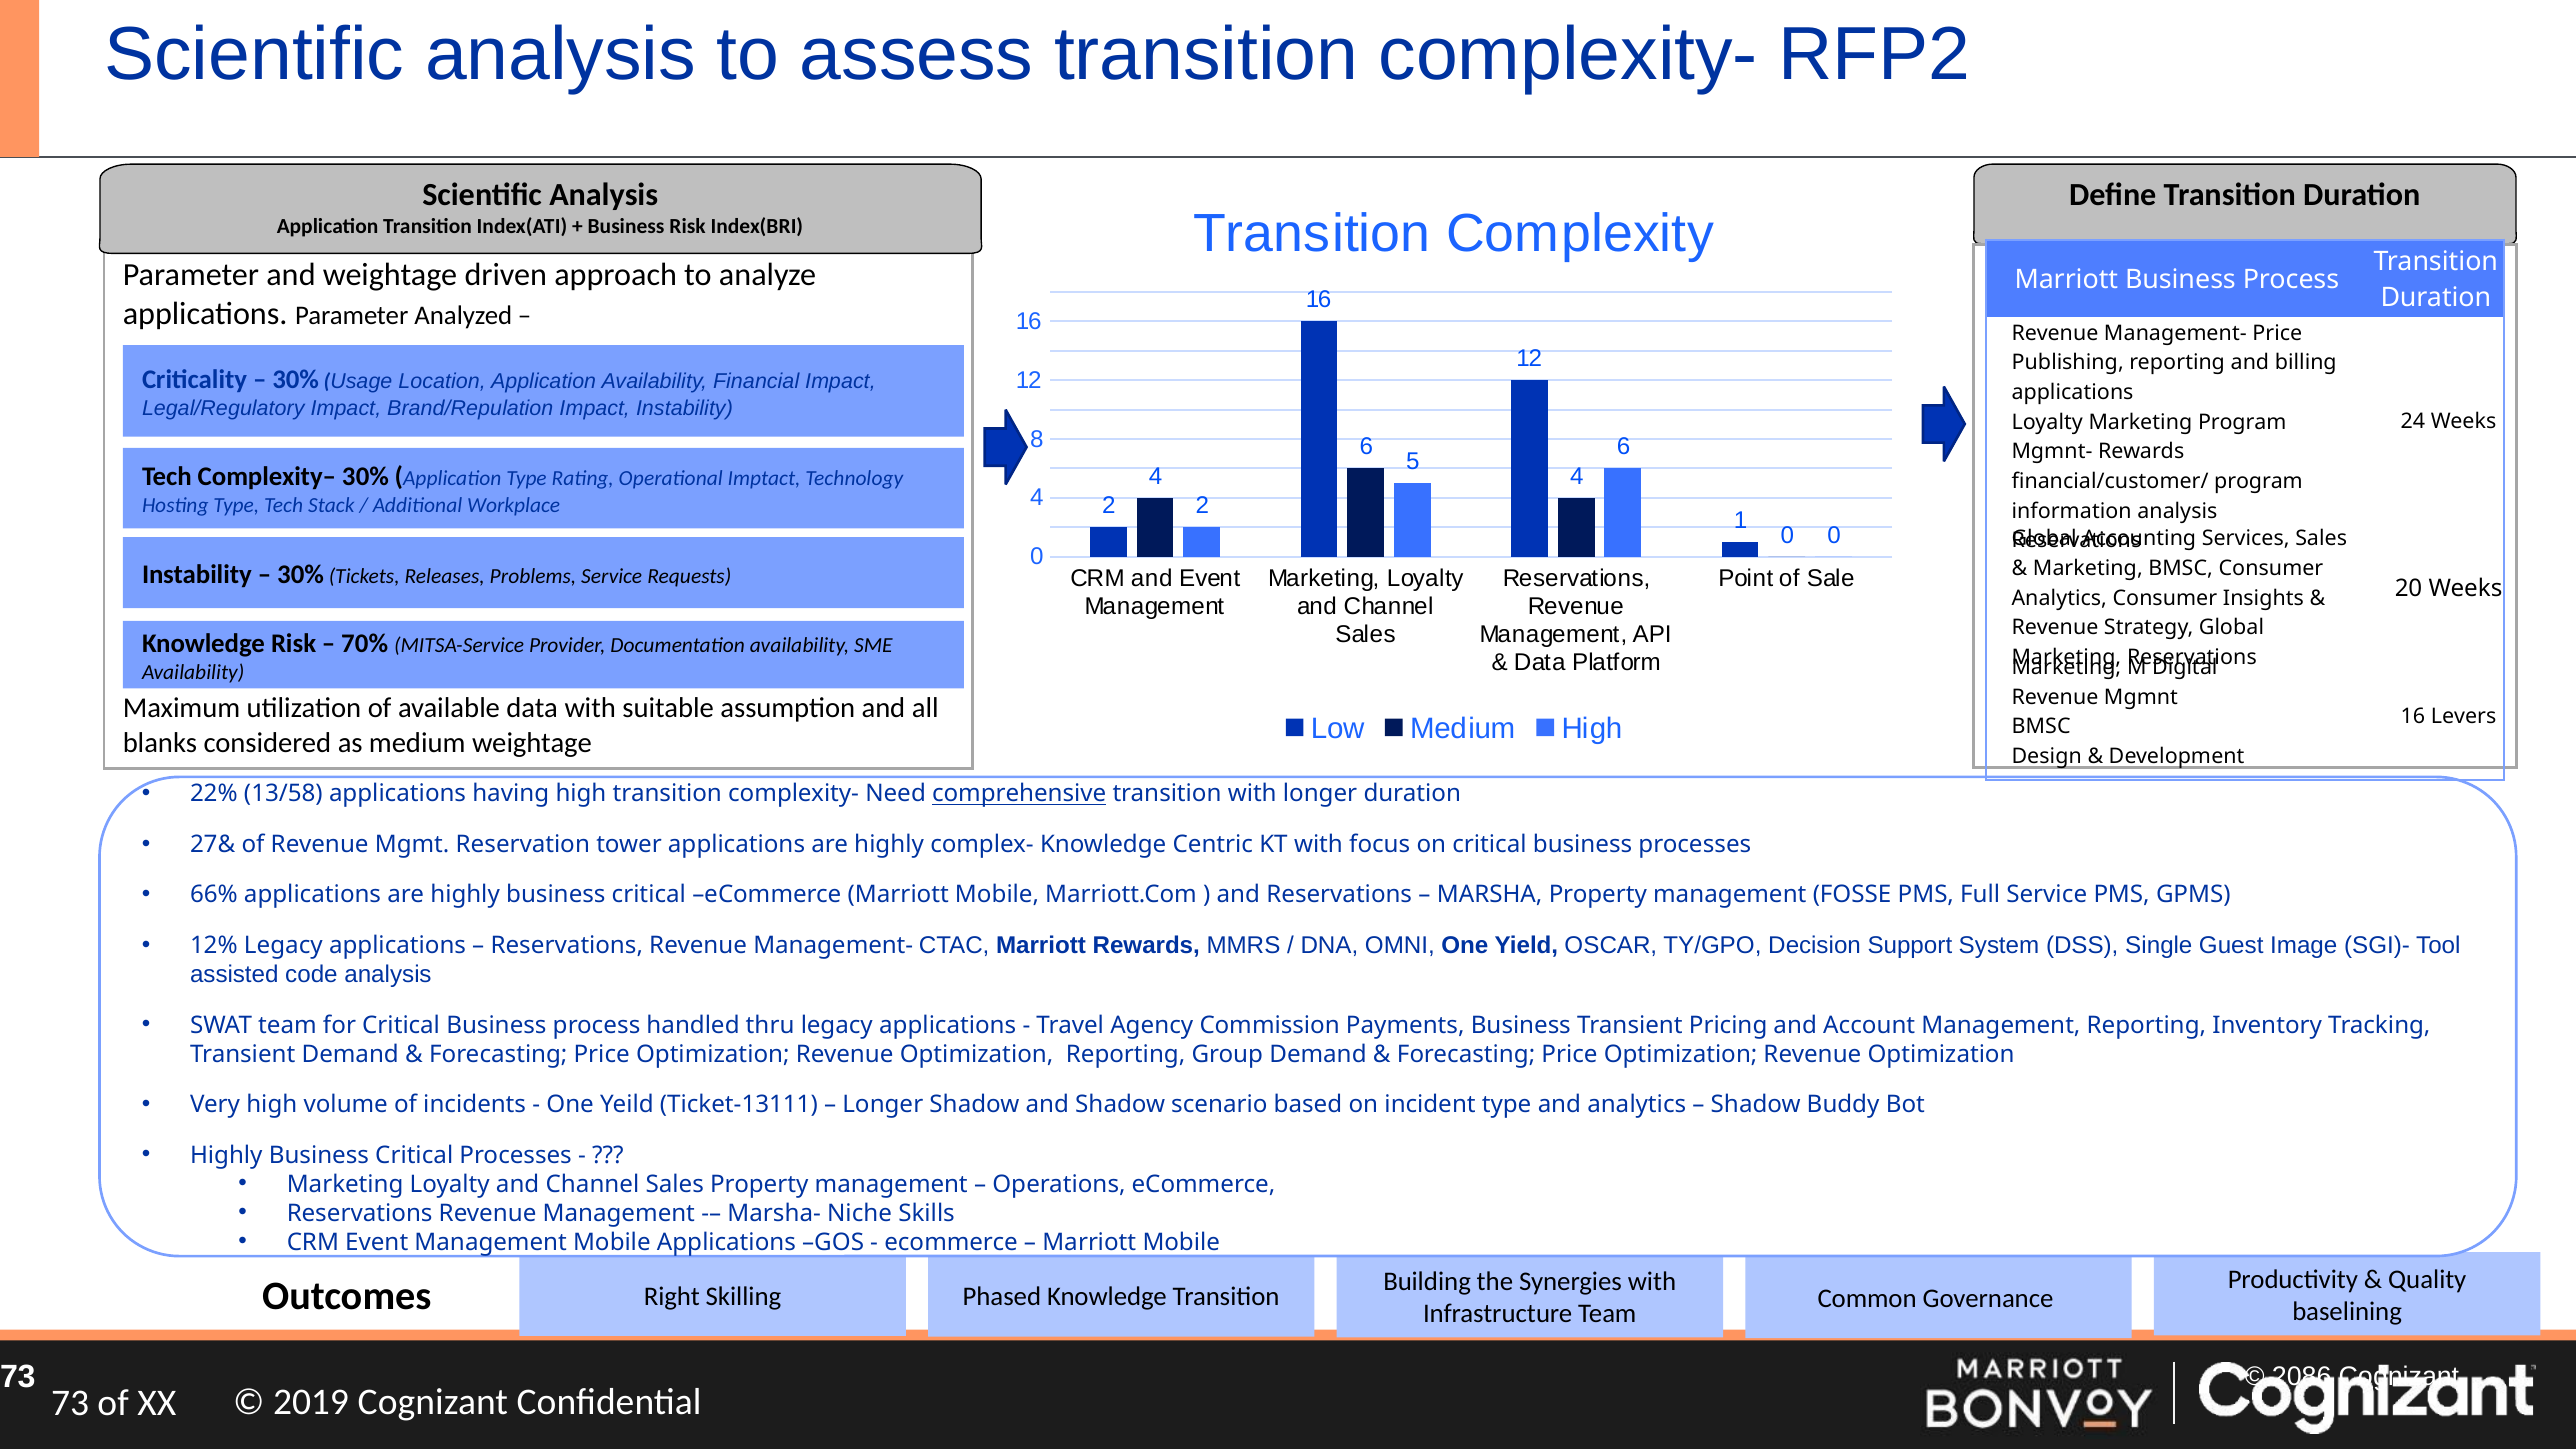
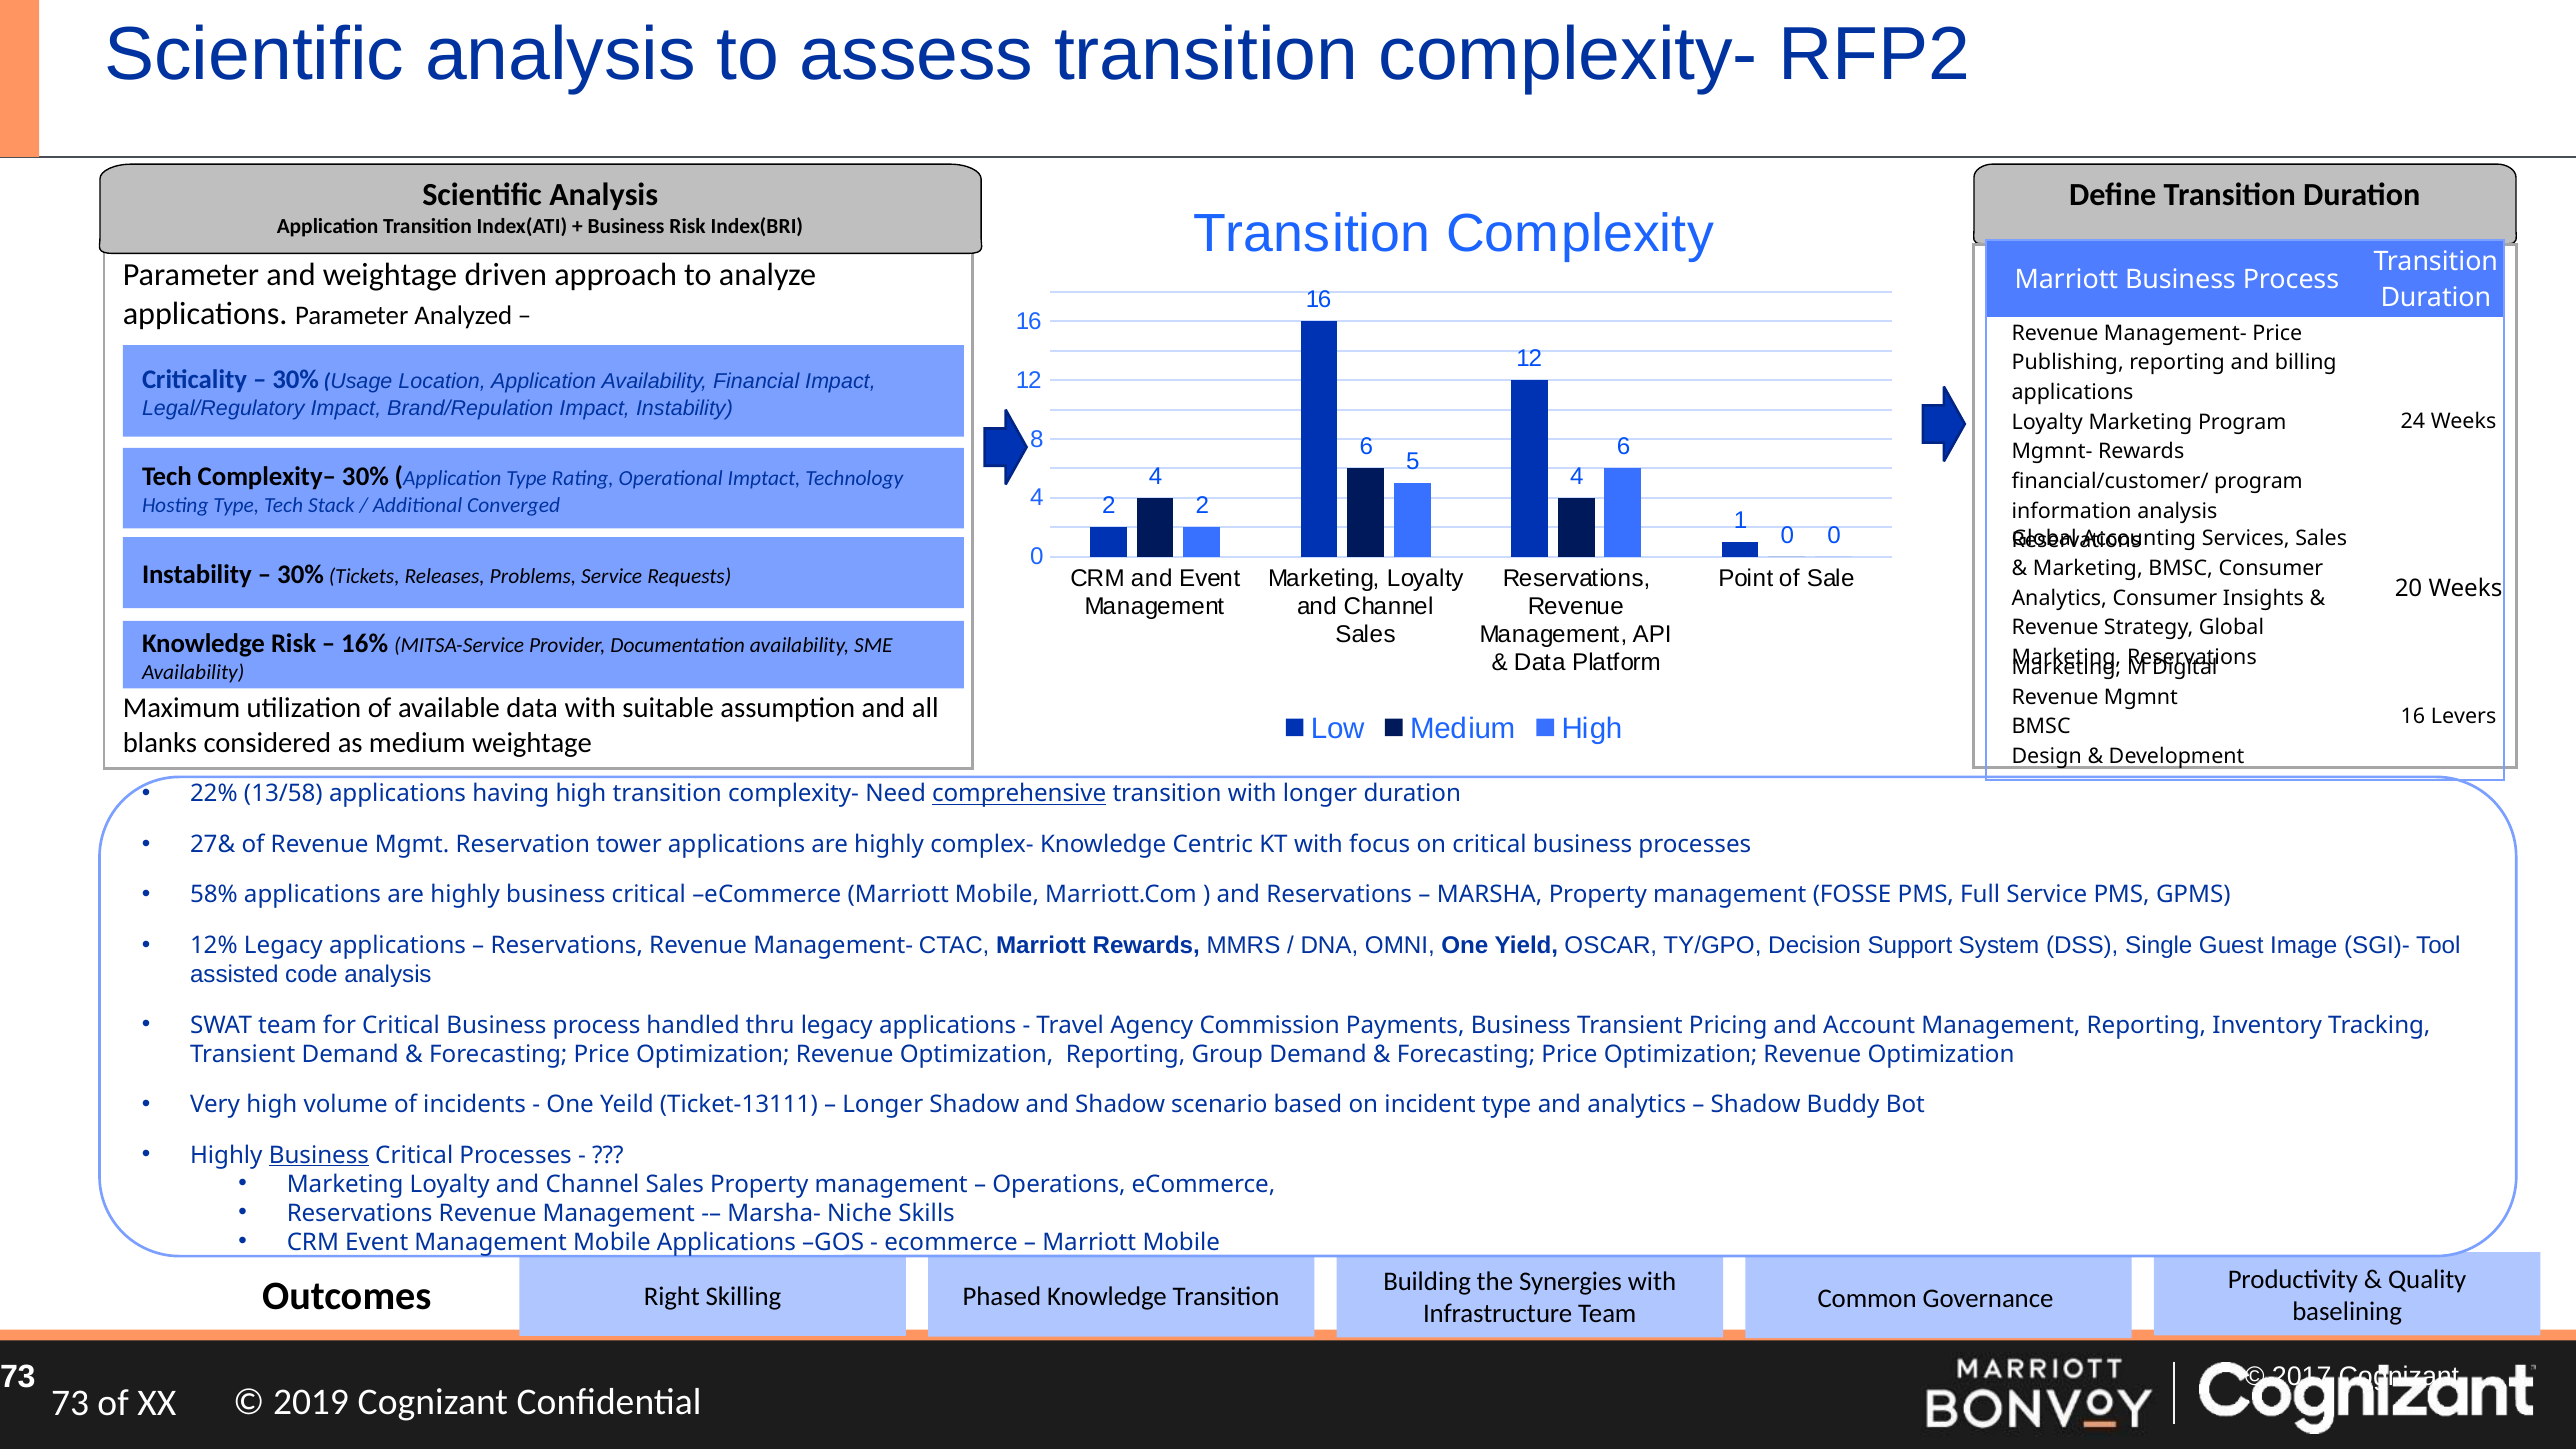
Workplace: Workplace -> Converged (514, 506)
70%: 70% -> 16% (365, 644)
66%: 66% -> 58% (214, 895)
Business underline: none -> present (319, 1155)
2086: 2086 -> 2017 (2302, 1376)
